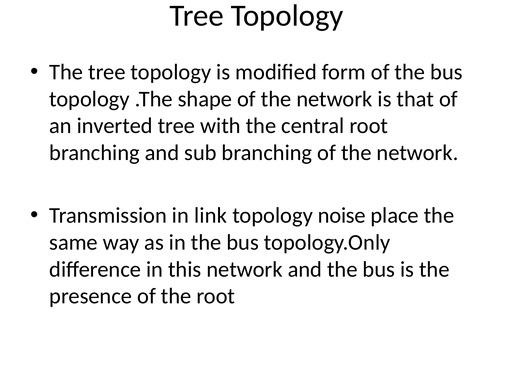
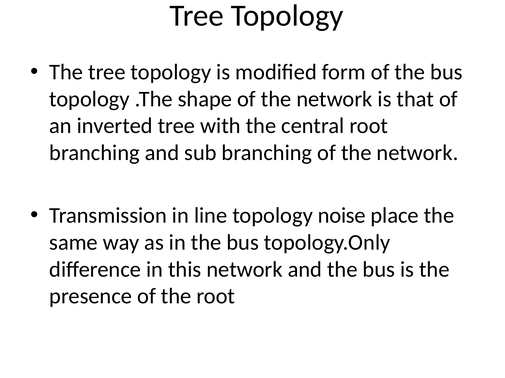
link: link -> line (211, 216)
